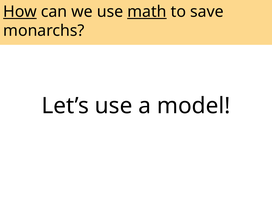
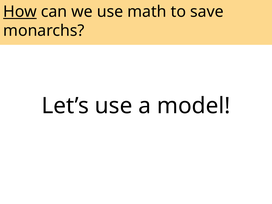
math underline: present -> none (147, 12)
